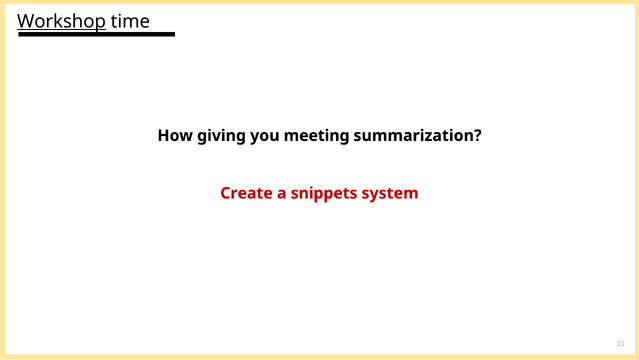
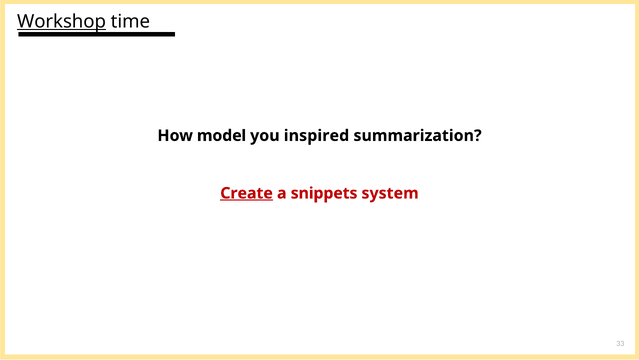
giving: giving -> model (222, 135)
meeting: meeting -> inspired (316, 135)
Create underline: none -> present (247, 193)
